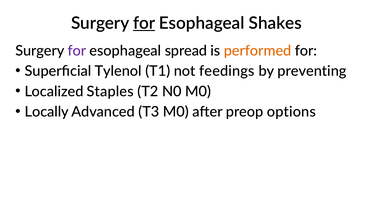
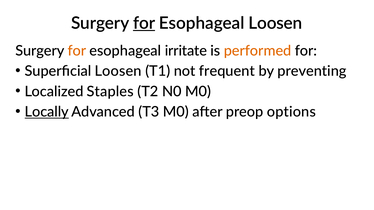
Esophageal Shakes: Shakes -> Loosen (275, 23)
for colour: purple -> orange (77, 51)
spread: spread -> irritate (186, 51)
Superficial Tylenol: Tylenol -> Loosen (118, 71)
feedings: feedings -> frequent (227, 71)
Locally underline: none -> present (47, 112)
